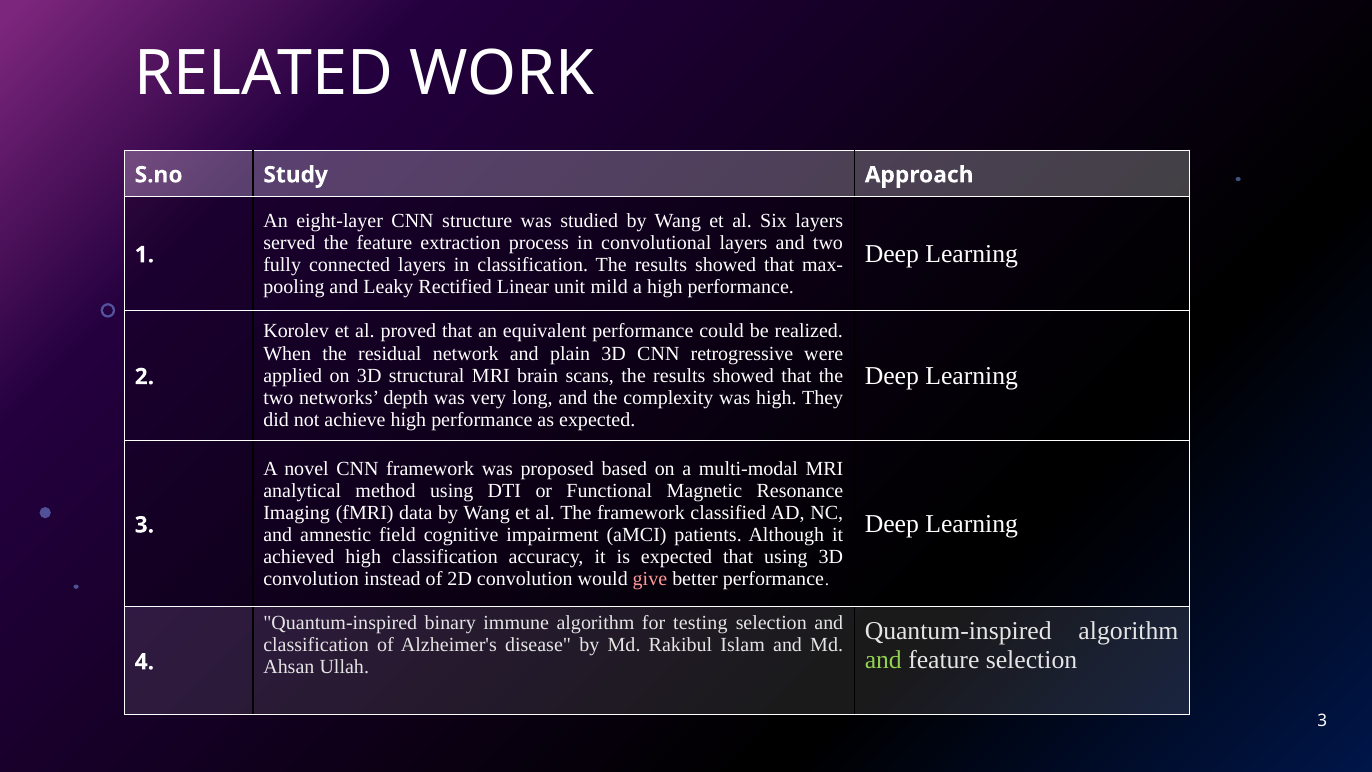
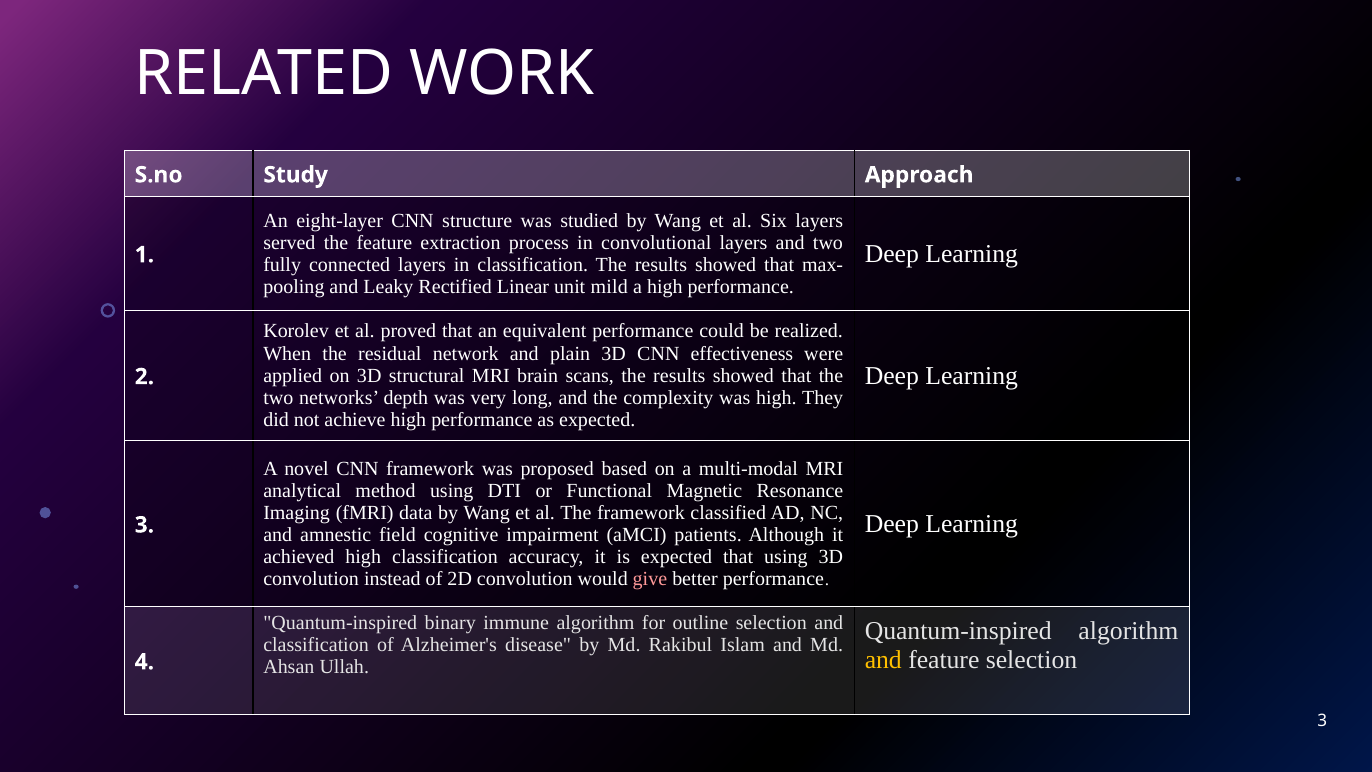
retrogressive: retrogressive -> effectiveness (742, 353)
testing: testing -> outline (700, 623)
and colour: light green -> yellow (883, 659)
